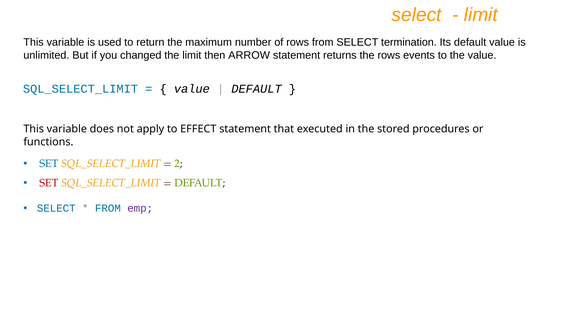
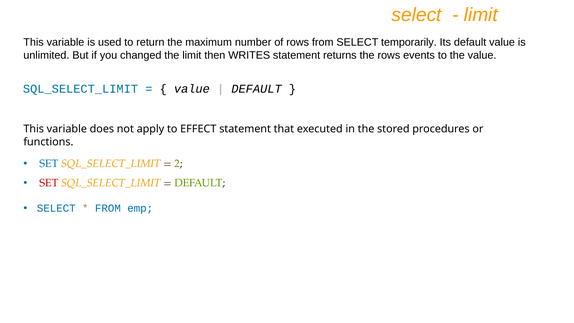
termination: termination -> temporarily (409, 42)
ARROW: ARROW -> WRITES (249, 55)
emp colour: purple -> blue (140, 208)
